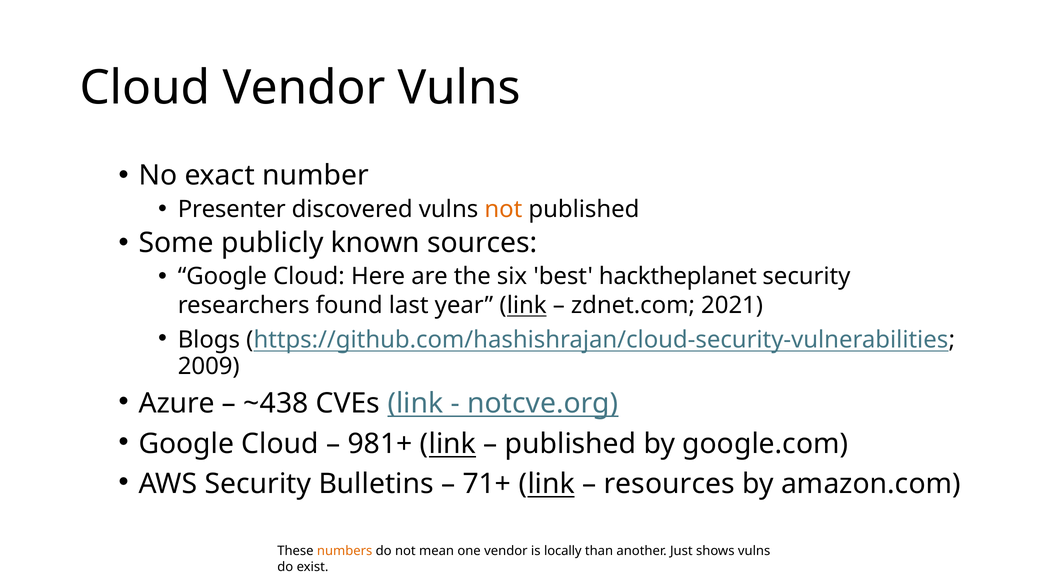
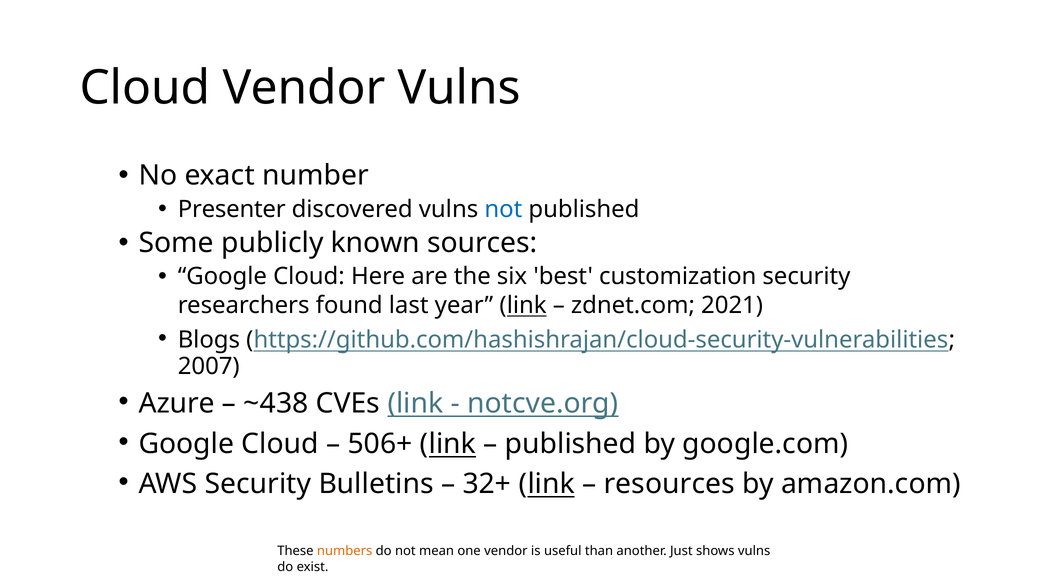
not colour: orange -> blue (503, 209)
hacktheplanet: hacktheplanet -> customization (678, 277)
2009: 2009 -> 2007 (209, 367)
981+: 981+ -> 506+ (380, 444)
71+: 71+ -> 32+ (487, 484)
locally: locally -> useful (563, 551)
